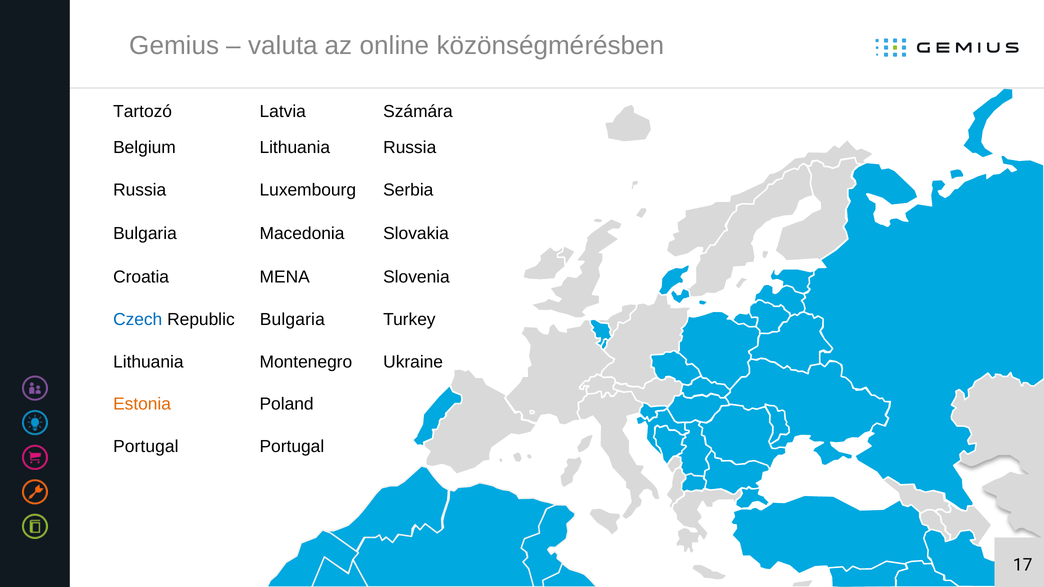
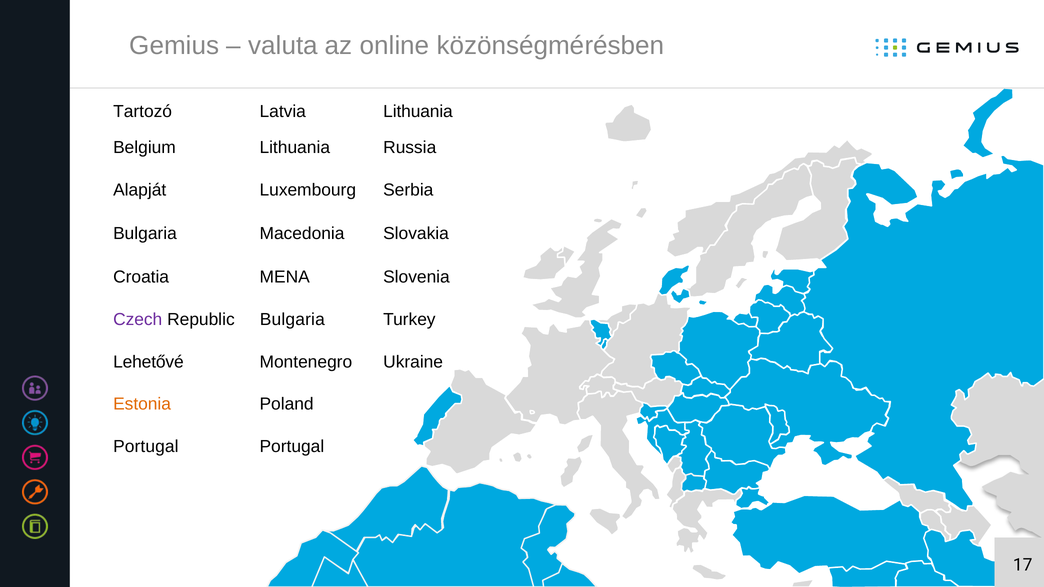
Latvia Számára: Számára -> Lithuania (418, 112)
Russia: Russia -> Alapját (140, 190)
Czech colour: blue -> purple (138, 320)
Lithuania: Lithuania -> Lehetővé (148, 362)
